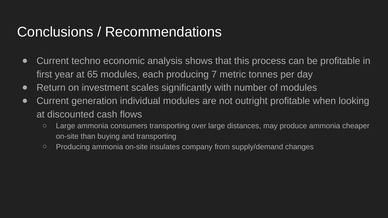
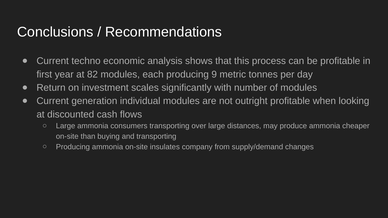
65: 65 -> 82 (92, 74)
7: 7 -> 9 (214, 74)
